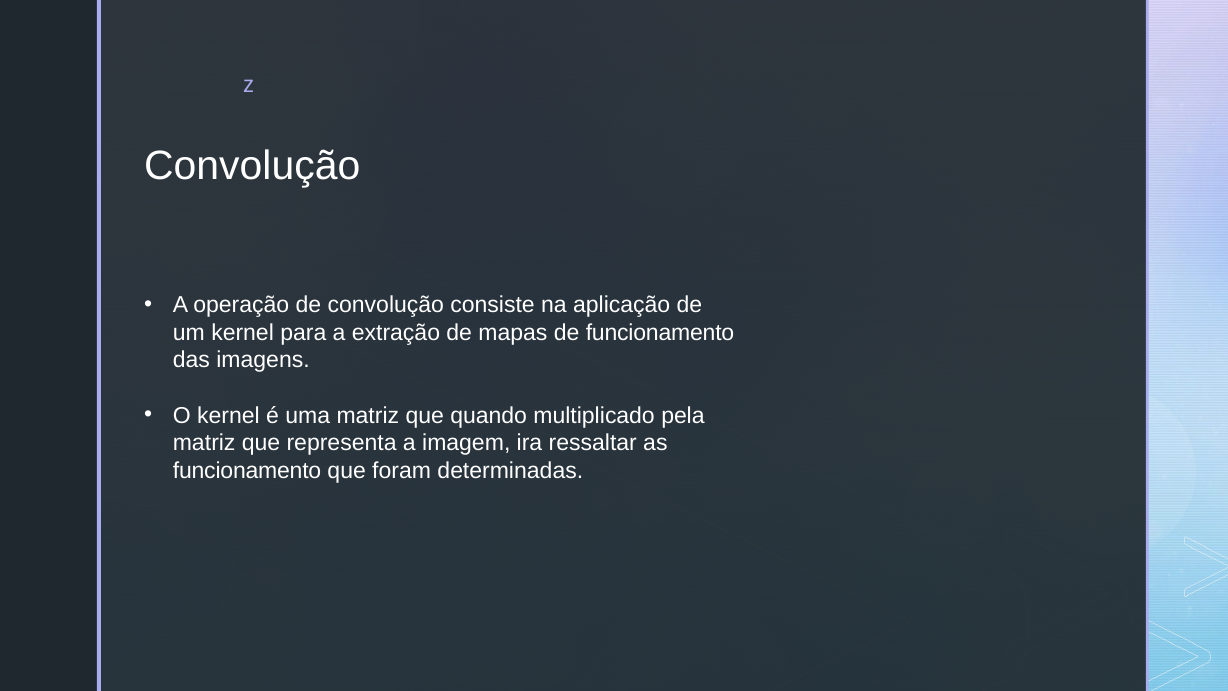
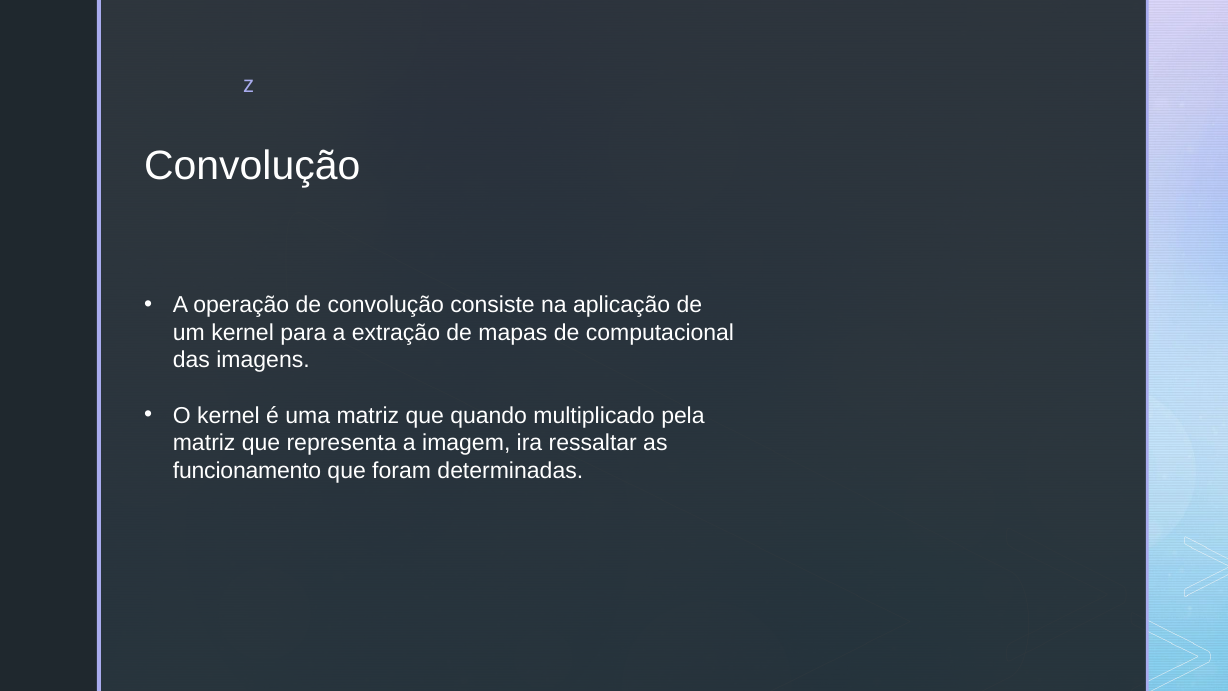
de funcionamento: funcionamento -> computacional (660, 332)
